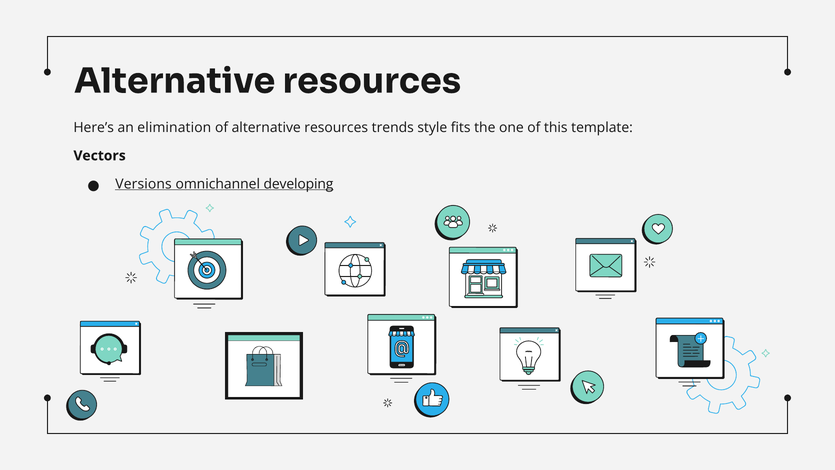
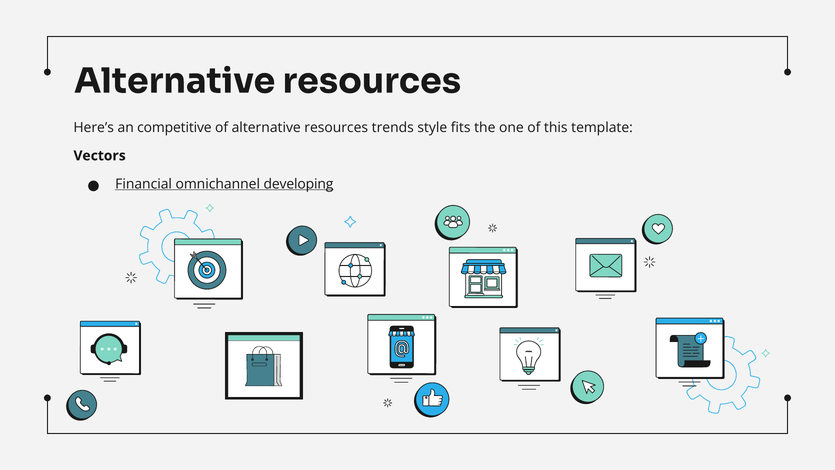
elimination: elimination -> competitive (174, 127)
Versions: Versions -> Financial (144, 184)
